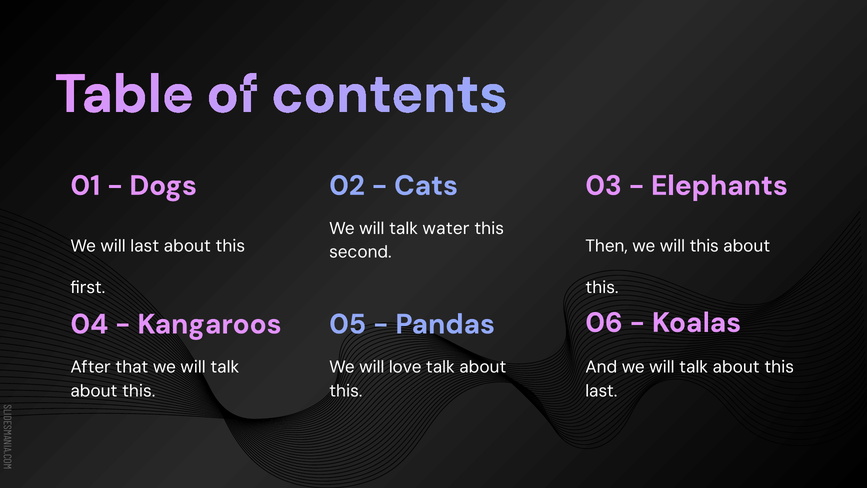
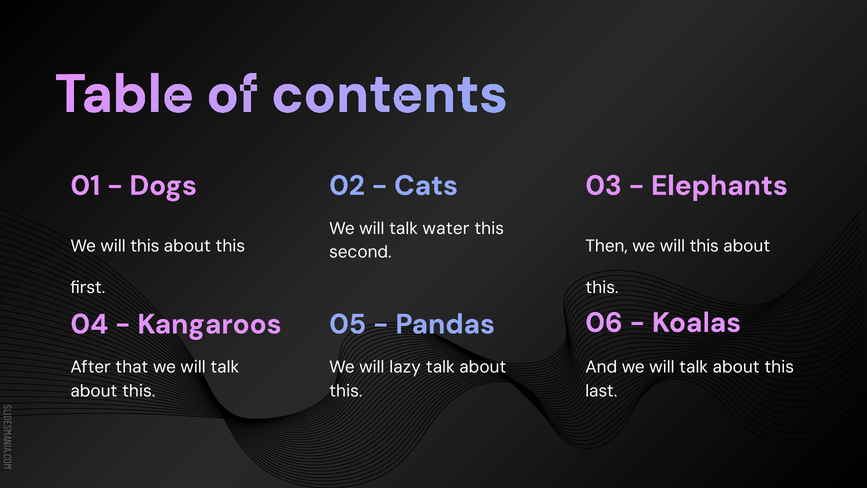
last: last -> this (145, 246)
love: love -> lazy (405, 367)
